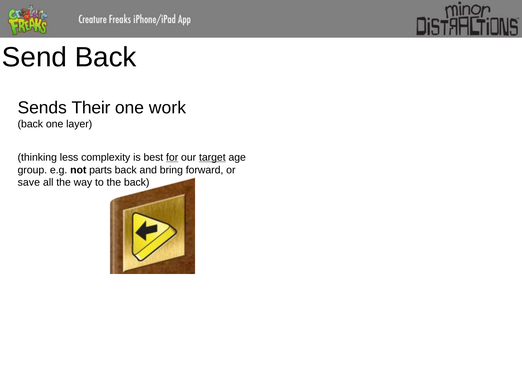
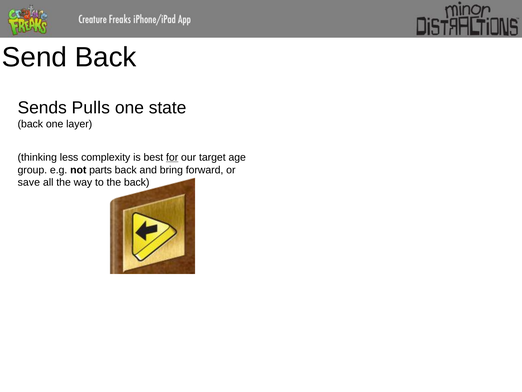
Their: Their -> Pulls (91, 108)
work: work -> state (168, 108)
target underline: present -> none (212, 157)
